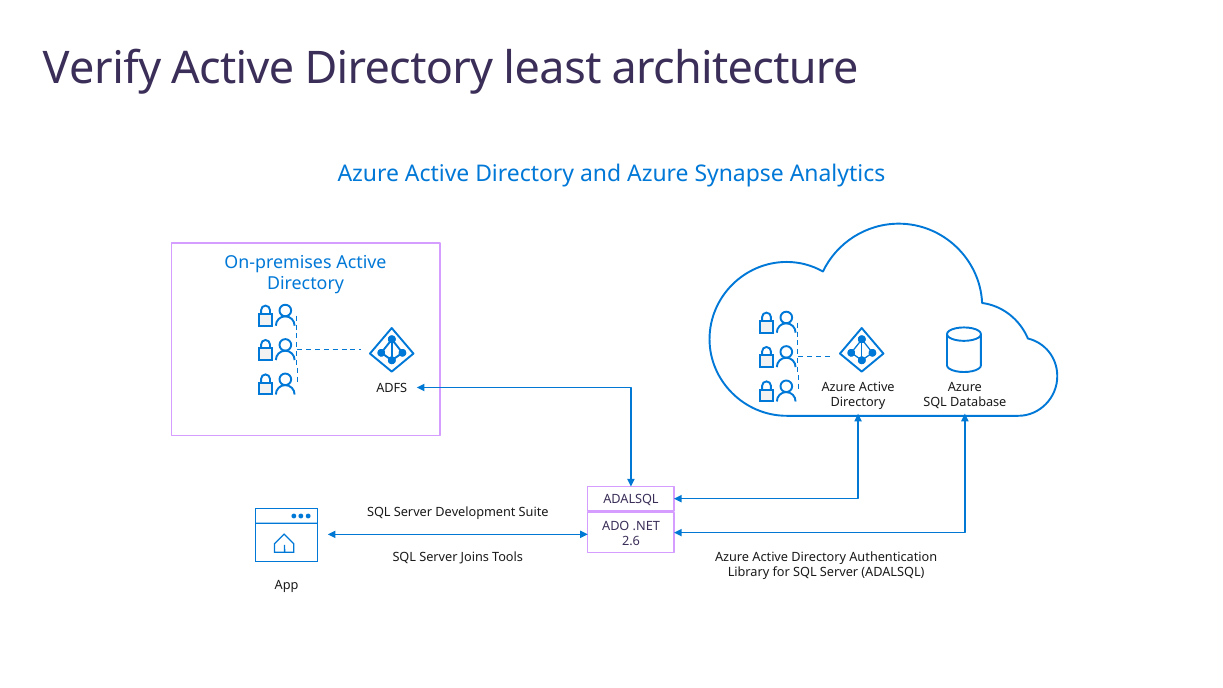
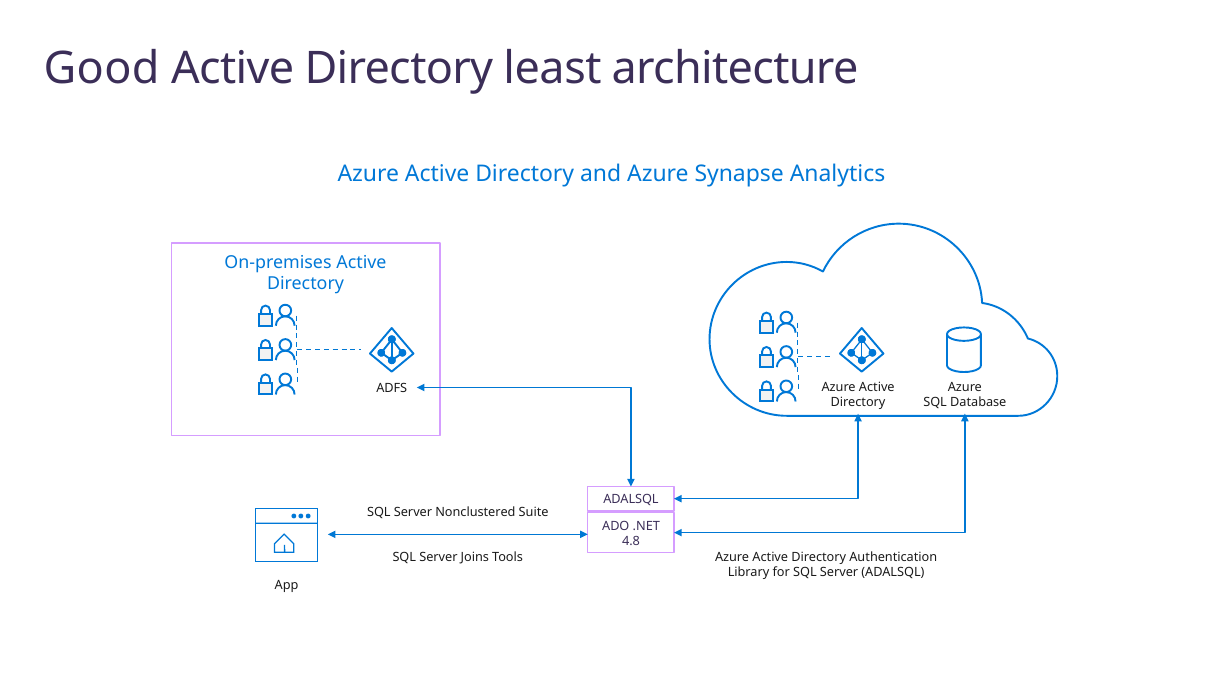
Verify: Verify -> Good (102, 69)
Development: Development -> Nonclustered (475, 512)
2.6: 2.6 -> 4.8 (631, 541)
